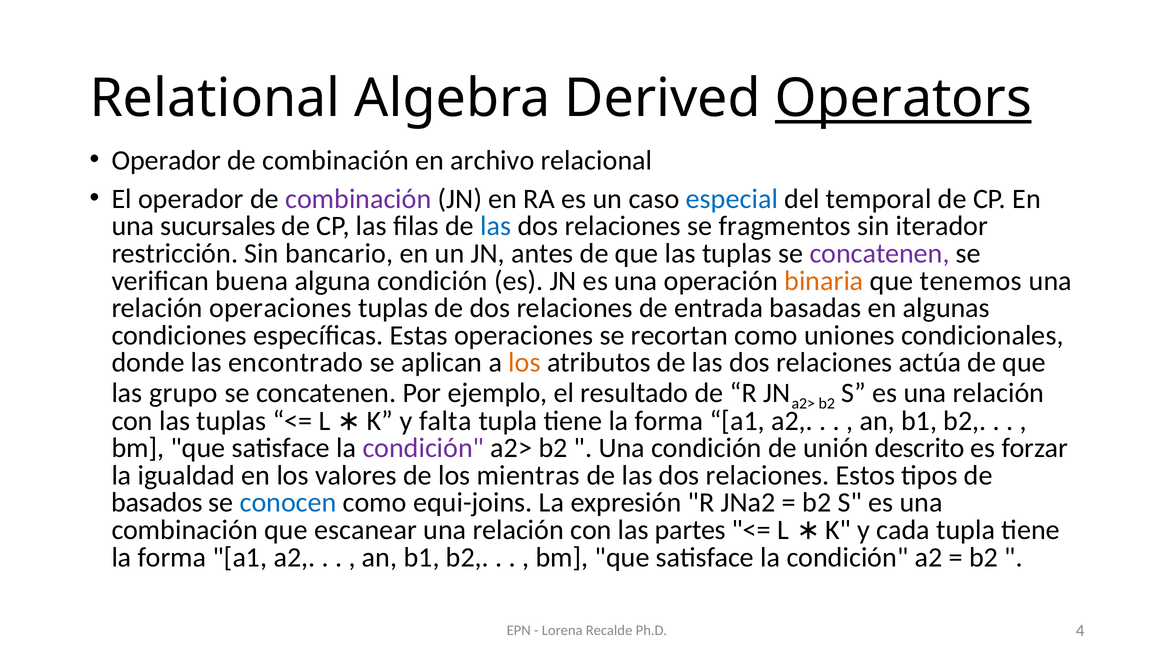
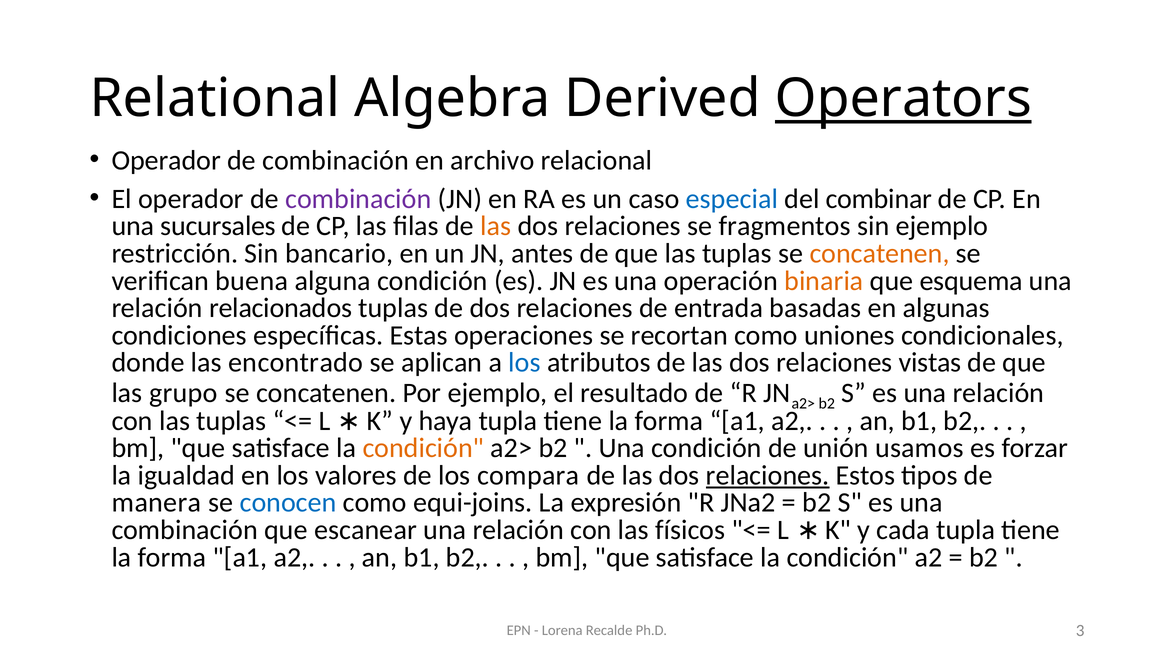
temporal: temporal -> combinar (879, 199)
las colour: blue -> orange (496, 226)
sin iterador: iterador -> ejemplo (942, 226)
concatenen colour: purple -> orange (880, 254)
tenemos: tenemos -> esquema (971, 281)
relación operaciones: operaciones -> relacionados (281, 308)
los colour: orange -> blue (525, 363)
actúa: actúa -> vistas (930, 363)
falta: falta -> haya (446, 421)
condición colour: purple -> orange (423, 448)
descrito: descrito -> usamos (919, 448)
mientras: mientras -> compara (528, 476)
relaciones underline: none -> present (768, 476)
basados: basados -> manera (157, 503)
partes: partes -> físicos (690, 530)
4: 4 -> 3 (1080, 631)
